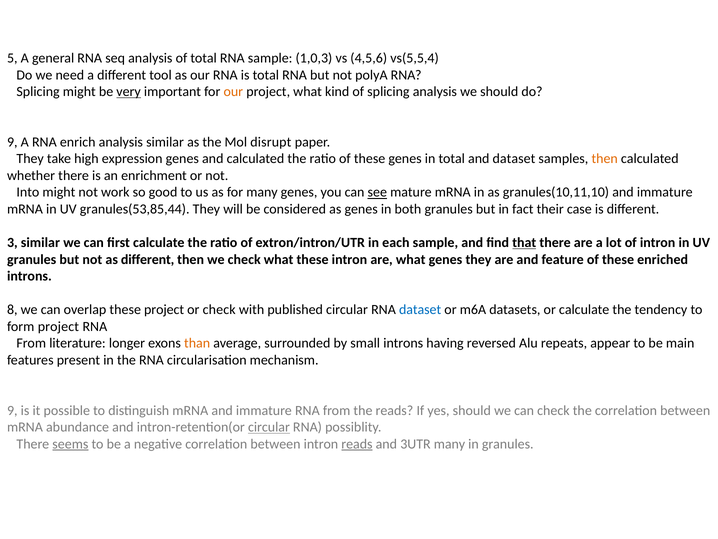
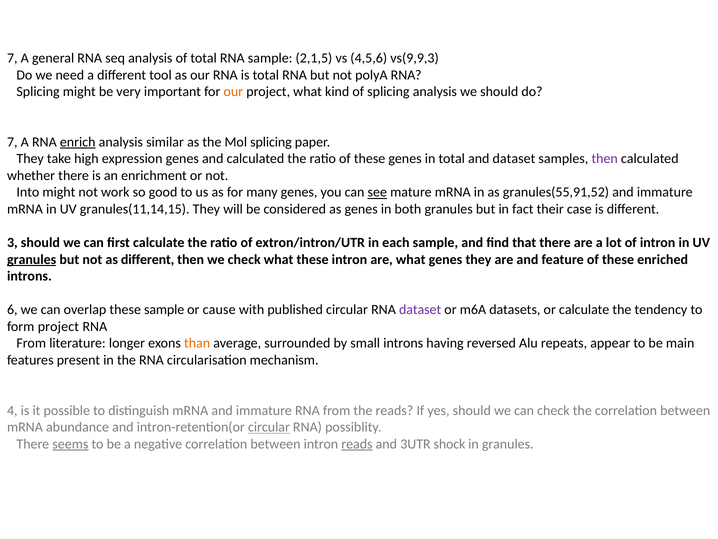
5: 5 -> 7 (12, 58)
1,0,3: 1,0,3 -> 2,1,5 (314, 58)
vs(5,5,4: vs(5,5,4 -> vs(9,9,3 (415, 58)
very underline: present -> none (129, 92)
9: 9 -> 7 (12, 142)
enrich underline: none -> present (78, 142)
Mol disrupt: disrupt -> splicing (271, 142)
then colour: orange -> purple (605, 159)
granules(10,11,10: granules(10,11,10 -> granules(55,91,52 (556, 192)
granules(53,85,44: granules(53,85,44 -> granules(11,14,15 (135, 209)
3 similar: similar -> should (40, 242)
that underline: present -> none (524, 242)
granules underline: none -> present (32, 259)
8: 8 -> 6 (12, 310)
these project: project -> sample (164, 310)
or check: check -> cause (219, 310)
dataset colour: blue -> purple (420, 310)
9: 9 -> 4 (12, 410)
3UTR many: many -> shock (450, 444)
